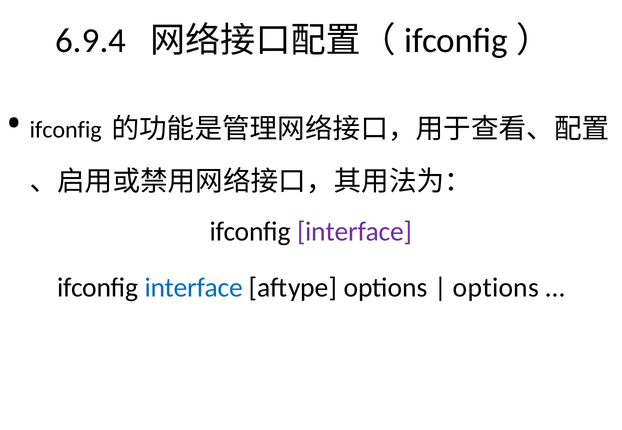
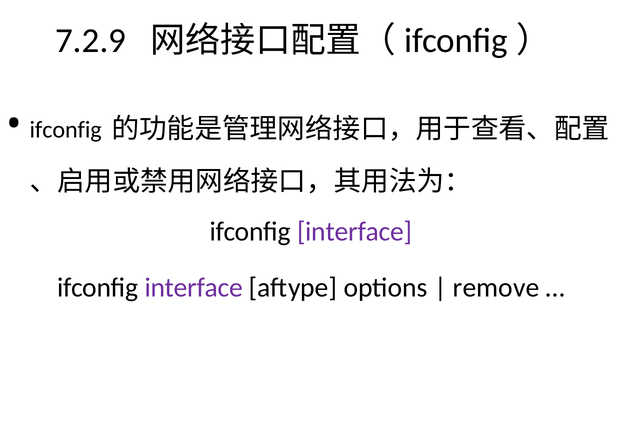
6.9.4: 6.9.4 -> 7.2.9 (91, 41)
interface colour: blue -> purple (194, 288)
options: options -> remove (496, 288)
